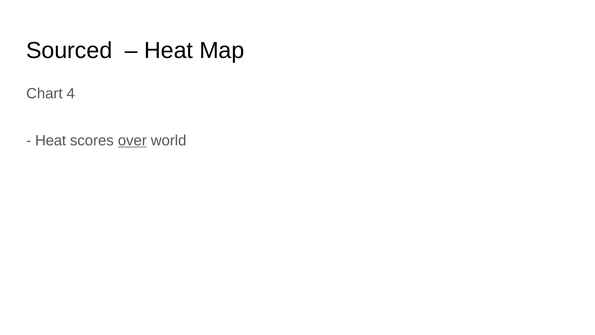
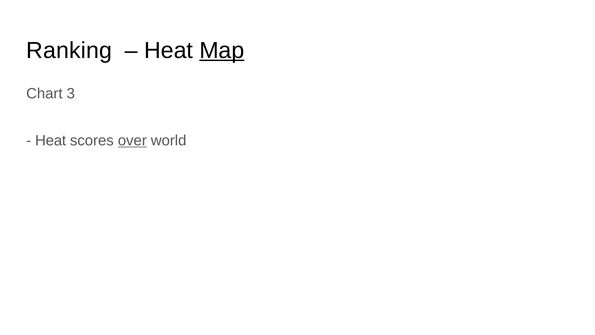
Sourced: Sourced -> Ranking (69, 50)
Map underline: none -> present (222, 50)
4: 4 -> 3 (71, 94)
